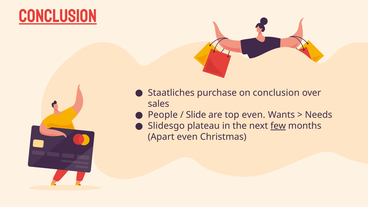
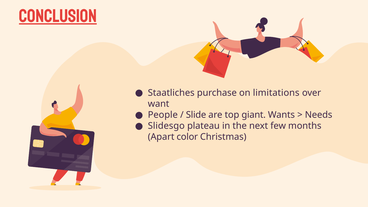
on conclusion: conclusion -> limitations (276, 93)
sales: sales -> want (159, 104)
top even: even -> giant (254, 115)
few underline: present -> none (278, 126)
Apart even: even -> color (187, 137)
